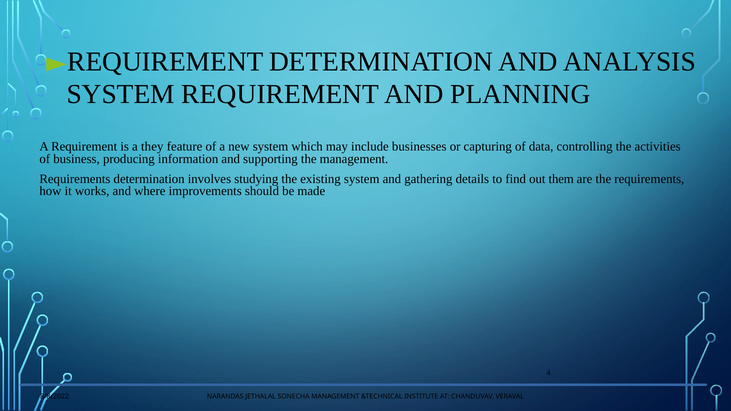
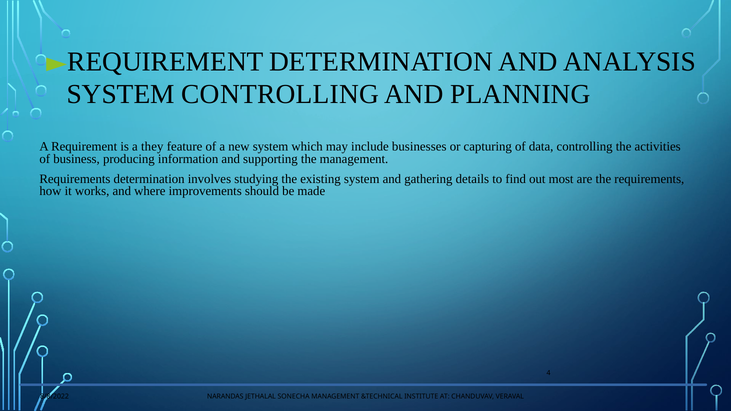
SYSTEM REQUIREMENT: REQUIREMENT -> CONTROLLING (280, 94)
them: them -> most (561, 179)
